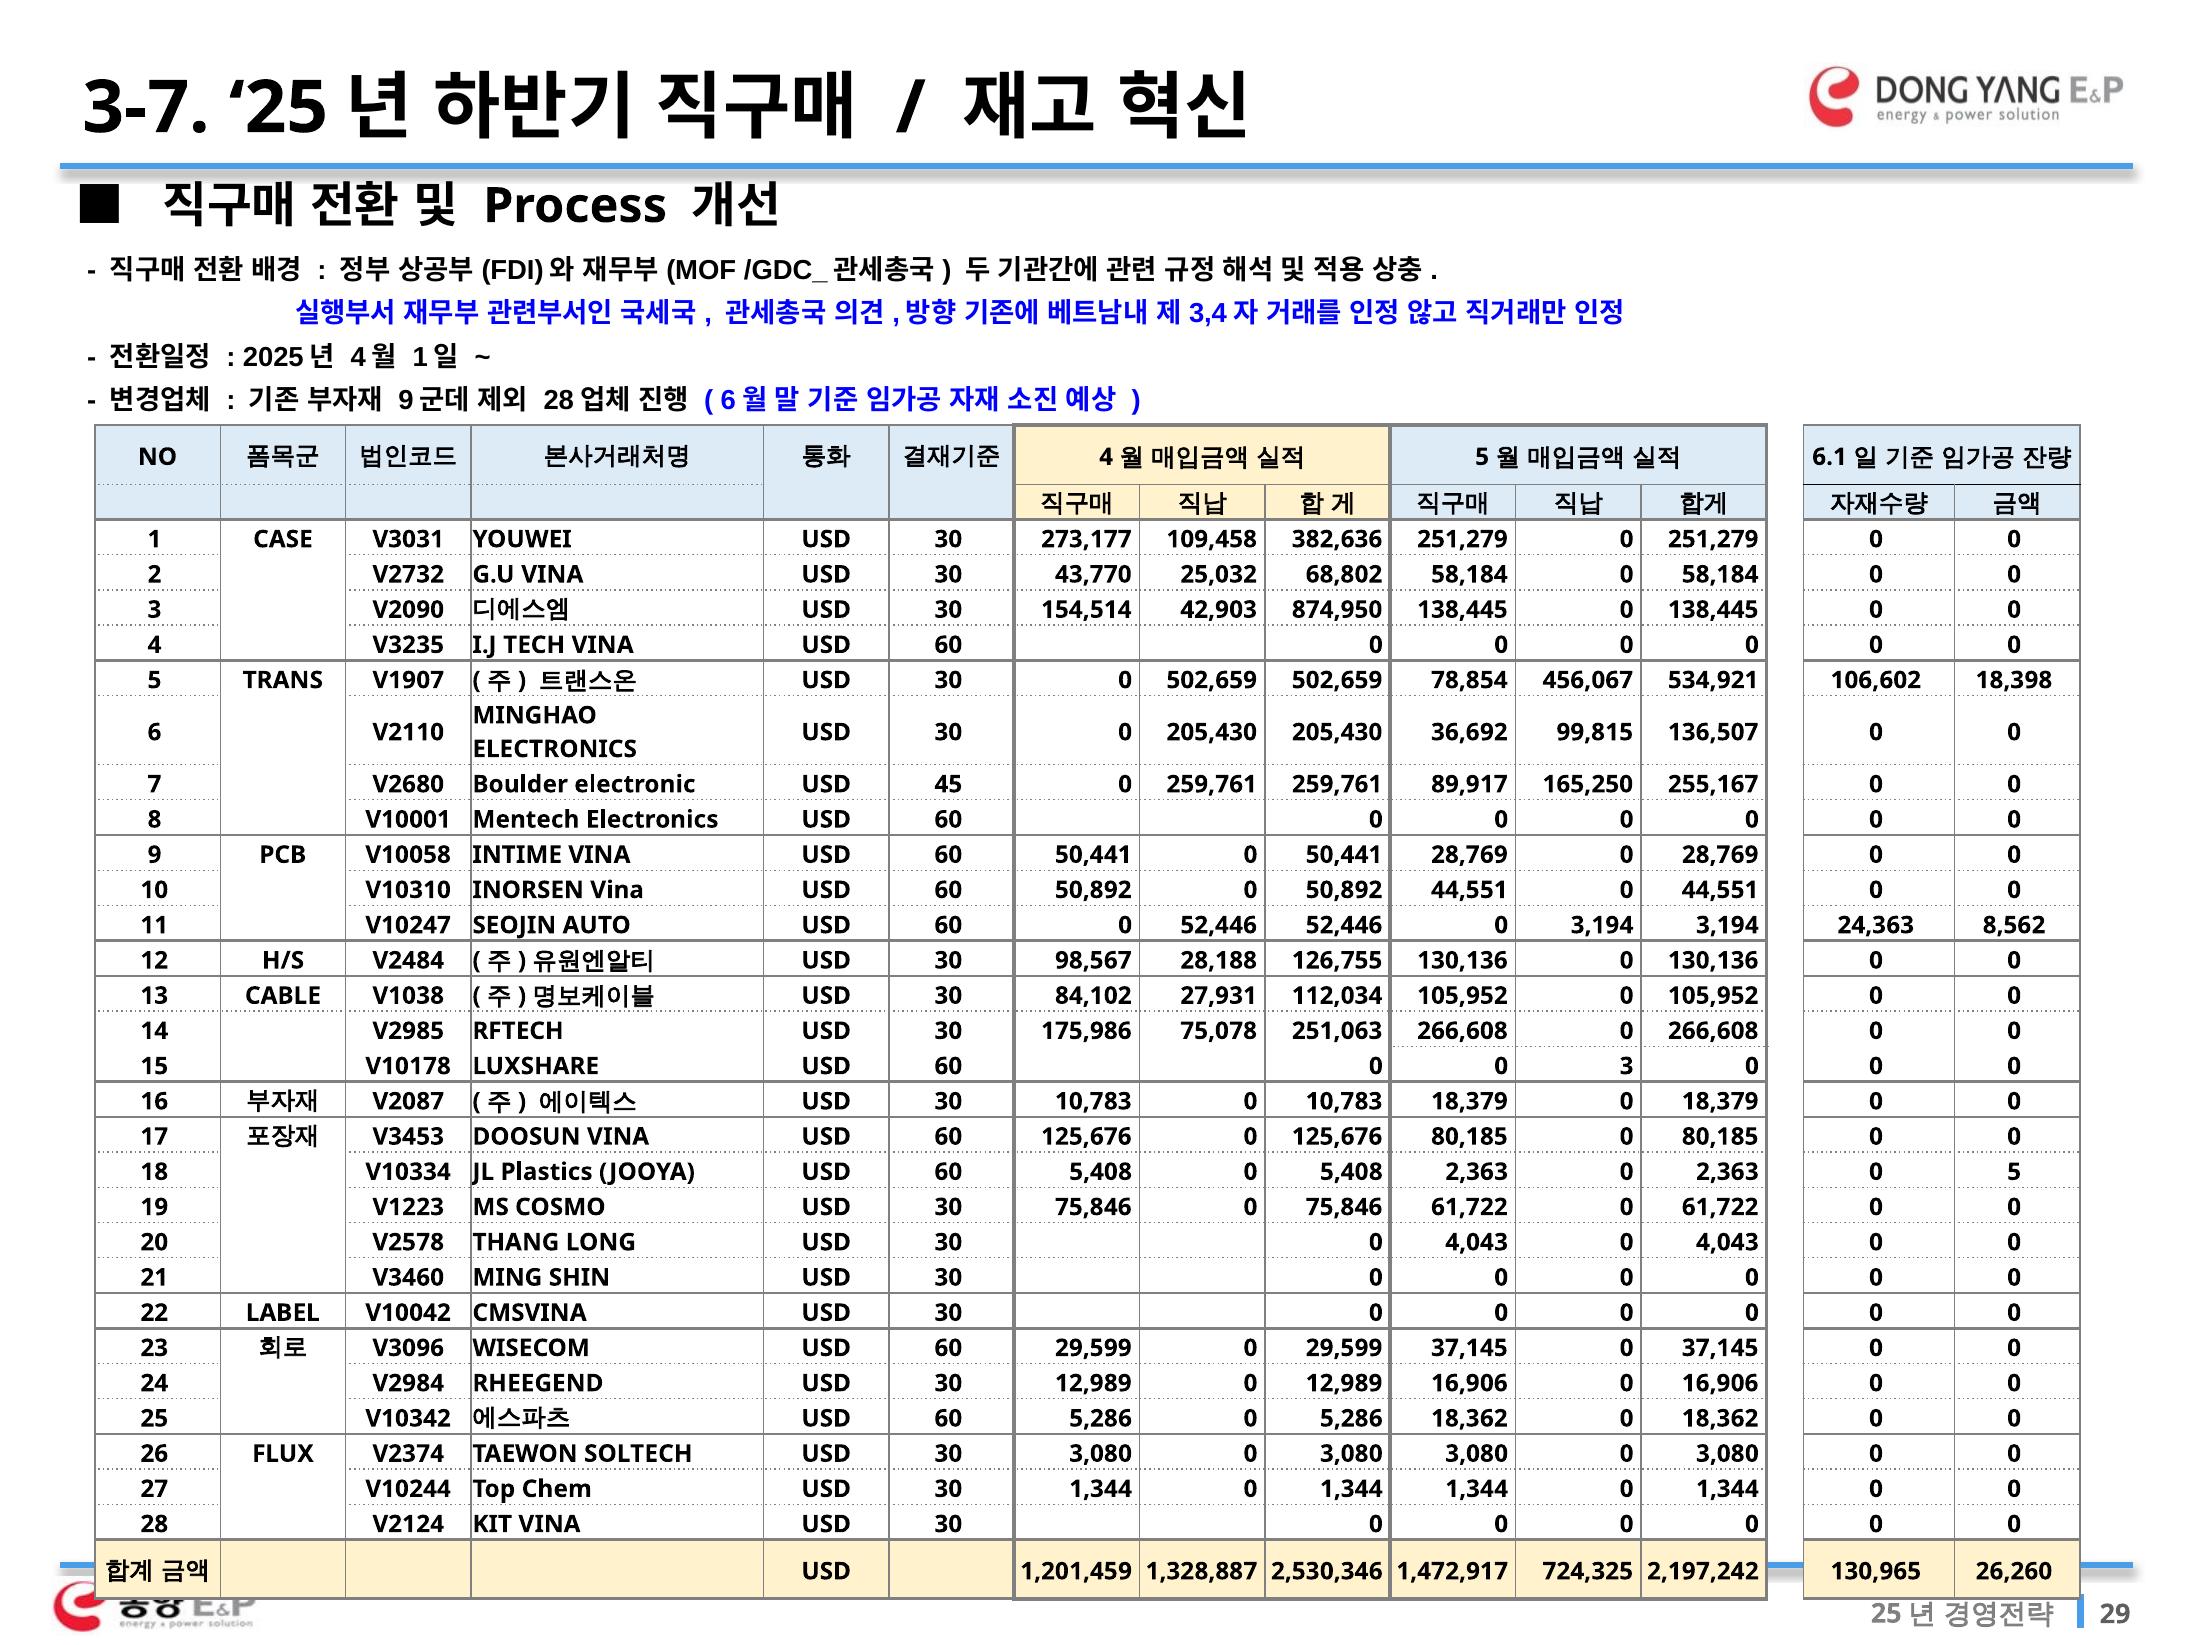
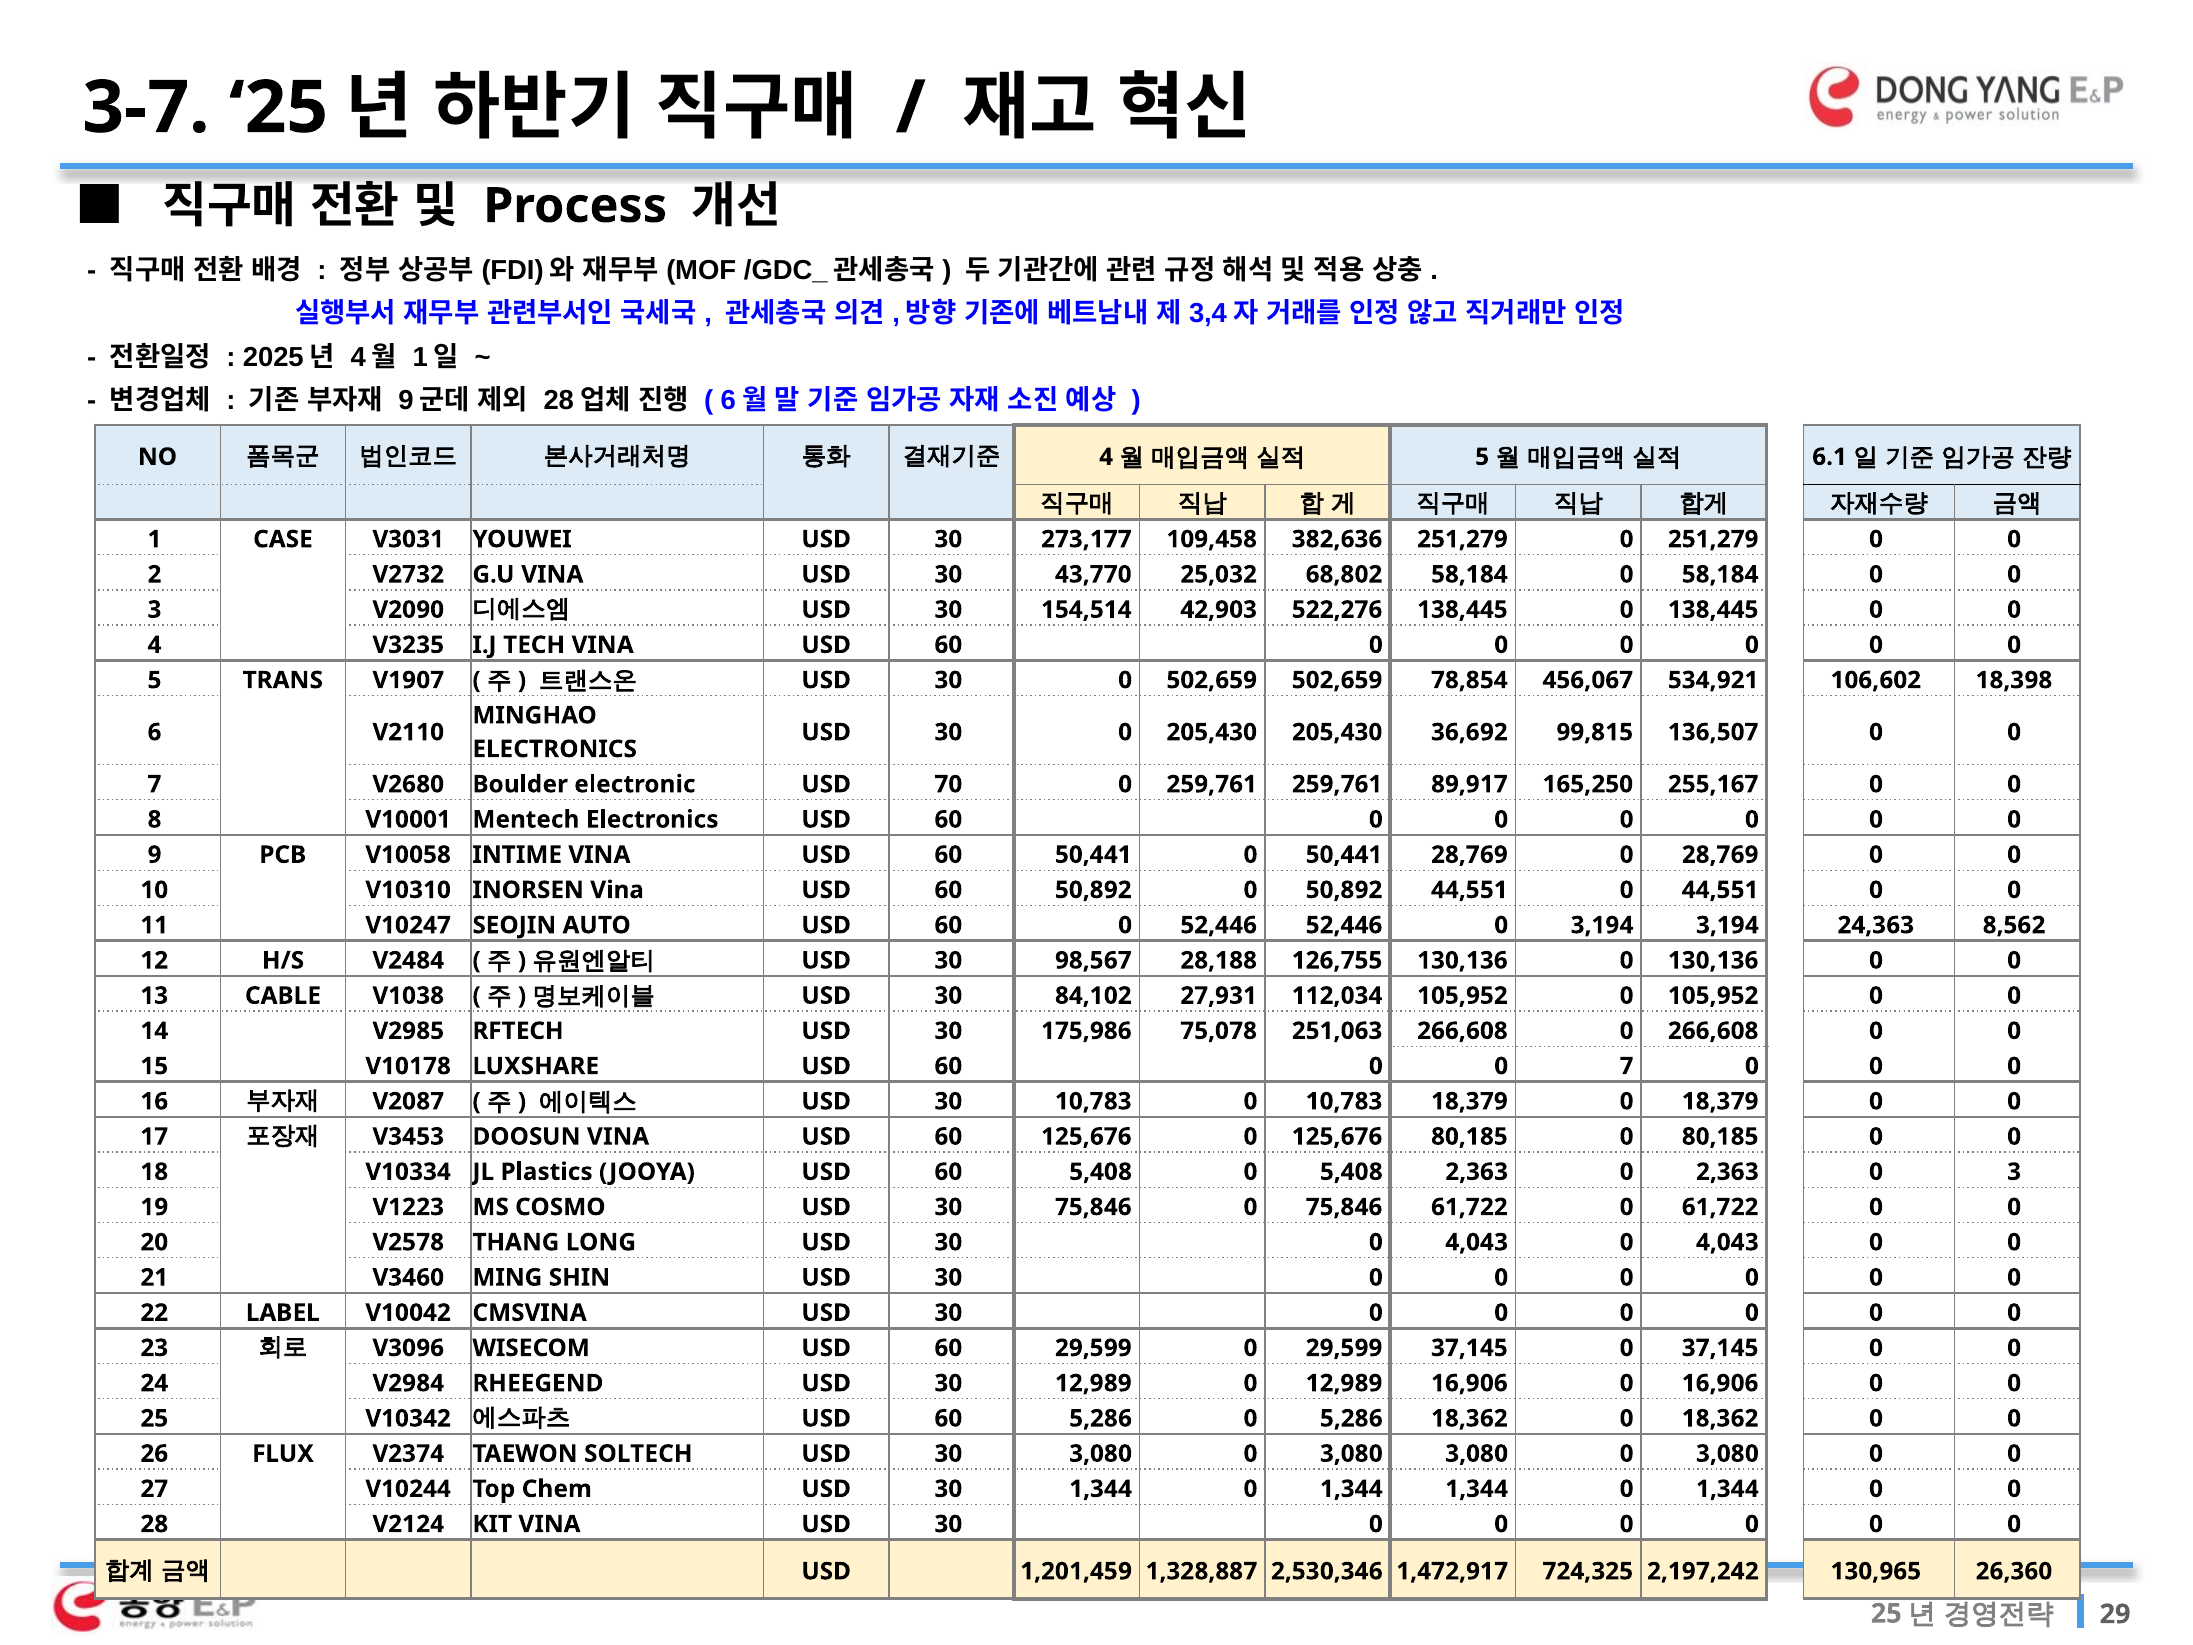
874,950: 874,950 -> 522,276 (1337, 610)
45: 45 -> 70 (948, 784)
60 0 0 3: 3 -> 7 (1627, 1066)
2,363 0 5: 5 -> 3 (2014, 1172)
26,260: 26,260 -> 26,360 (2014, 1571)
